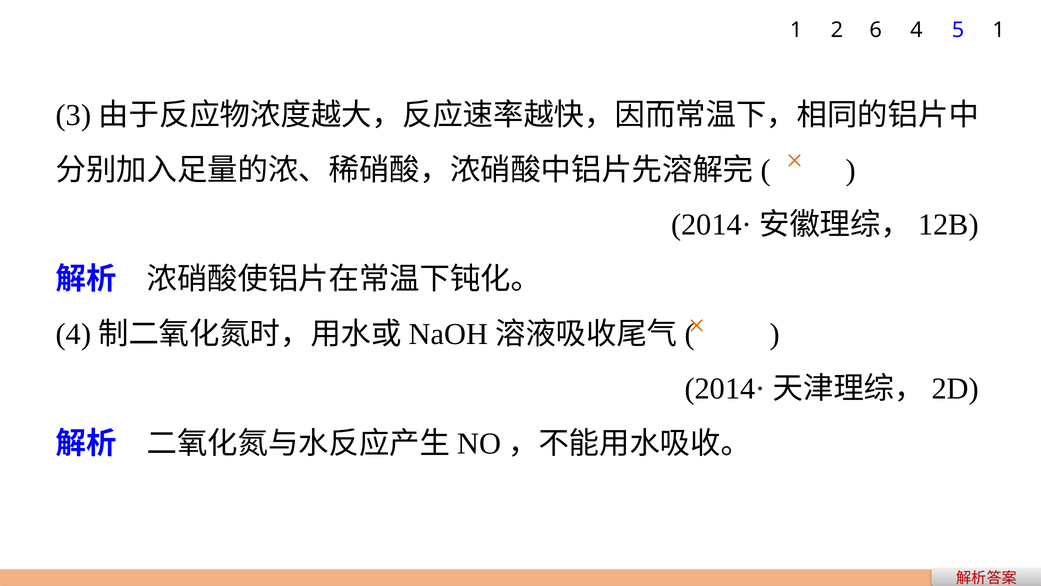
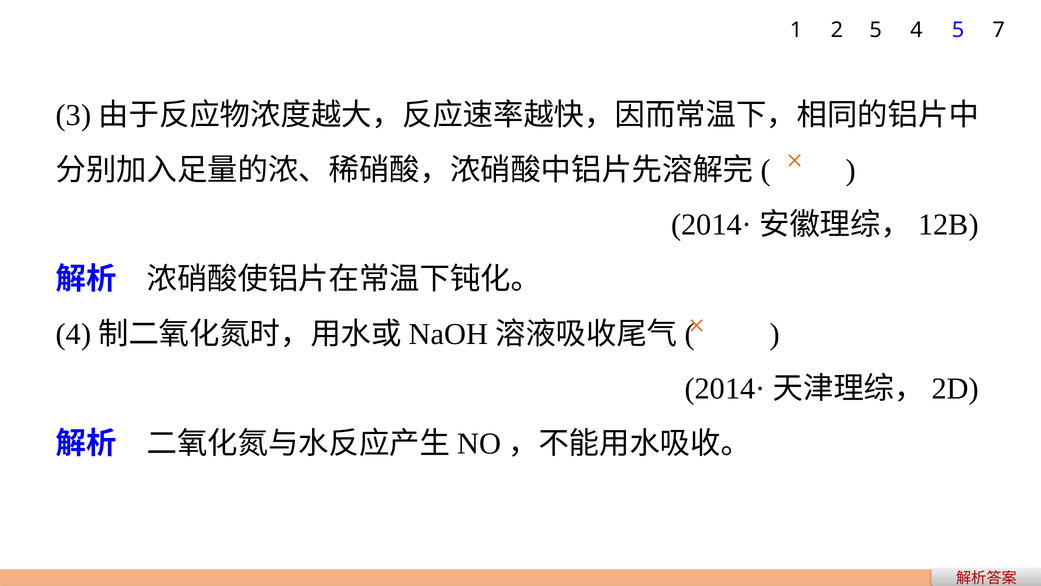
2 6: 6 -> 5 (876, 30)
5 1: 1 -> 7 (999, 30)
